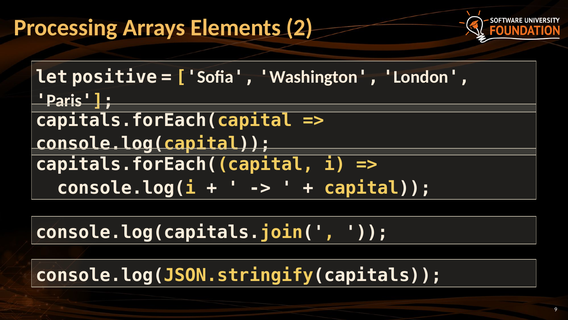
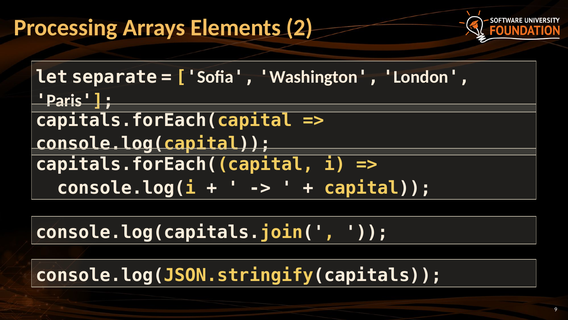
positive: positive -> separate (114, 77)
